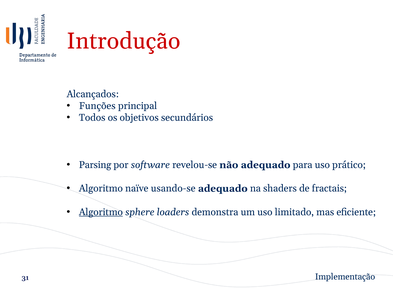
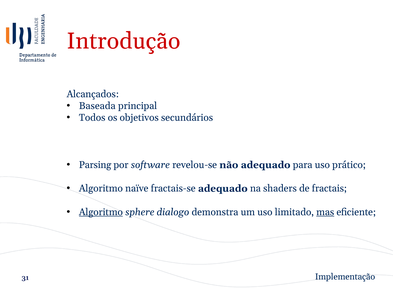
Funções: Funções -> Baseada (97, 106)
usando-se: usando-se -> fractais-se (173, 188)
loaders: loaders -> dialogo (173, 212)
mas underline: none -> present (325, 212)
